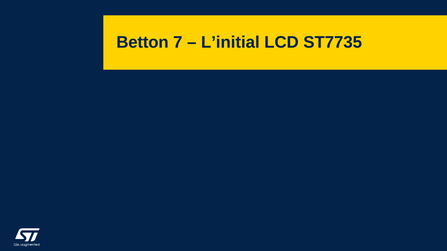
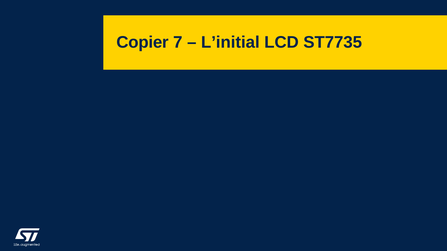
Betton: Betton -> Copier (142, 42)
